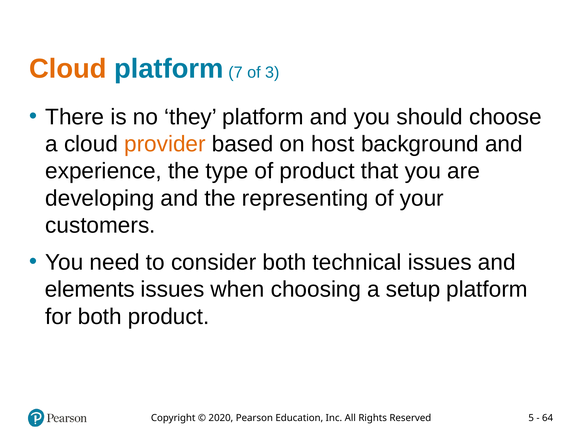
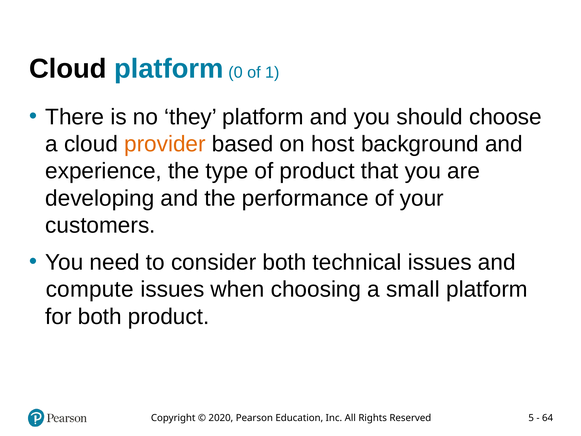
Cloud colour: orange -> black (68, 69)
7: 7 -> 0 (236, 73)
3: 3 -> 1 (272, 73)
representing: representing -> performance (305, 198)
elements: elements -> compute (90, 289)
setup: setup -> small (413, 289)
